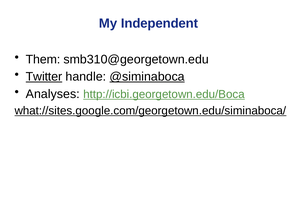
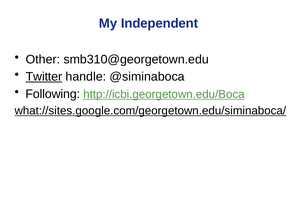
Them: Them -> Other (43, 59)
@siminaboca underline: present -> none (147, 77)
Analyses: Analyses -> Following (53, 94)
